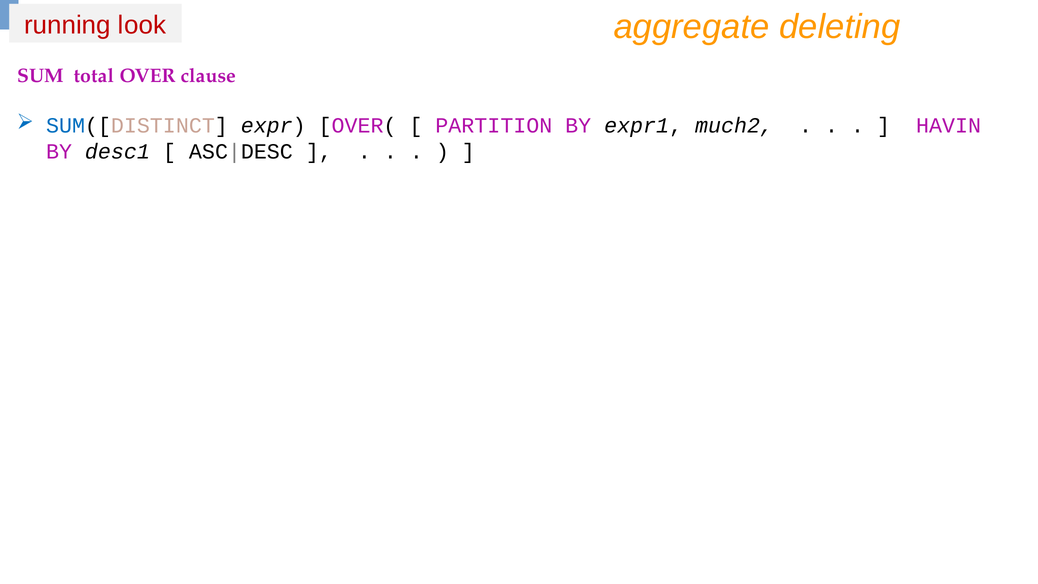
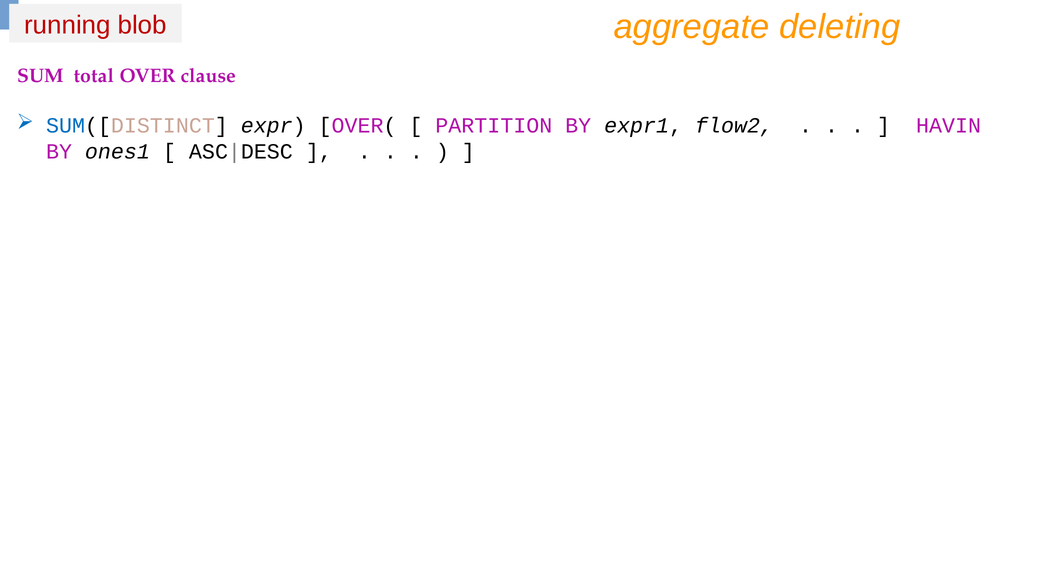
look: look -> blob (142, 25)
much2: much2 -> flow2 (734, 126)
desc1: desc1 -> ones1 (117, 152)
